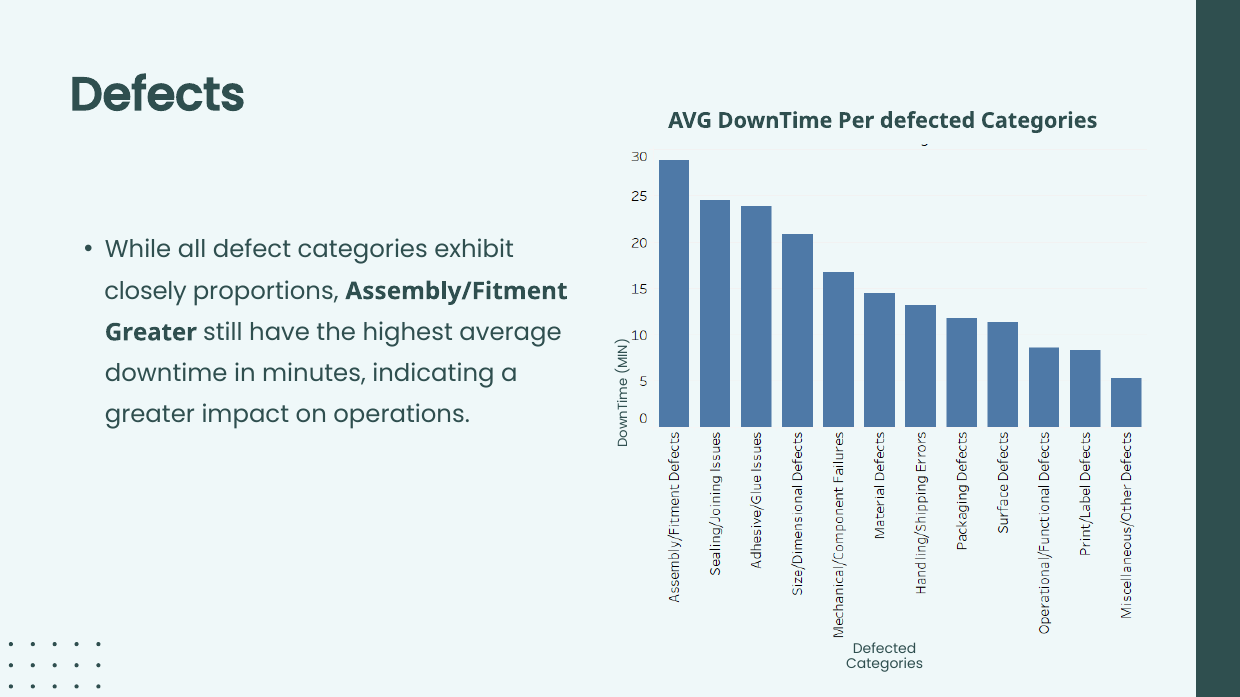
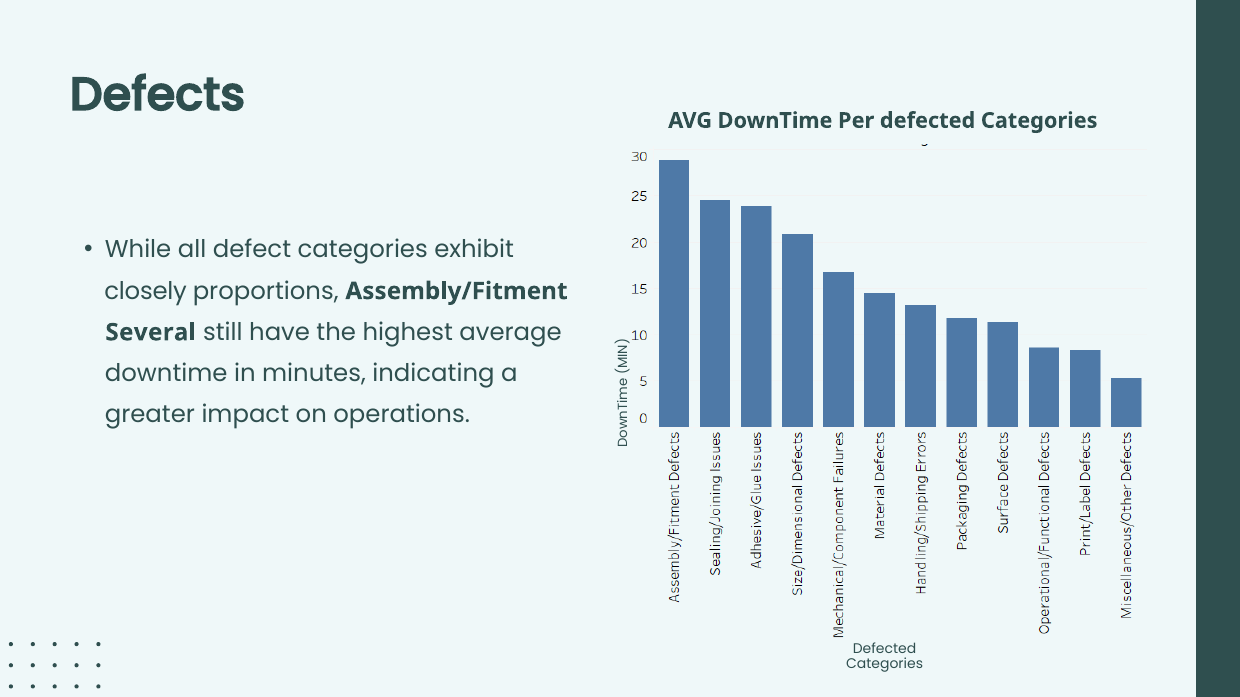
Greater: Greater -> Several (151, 333)
